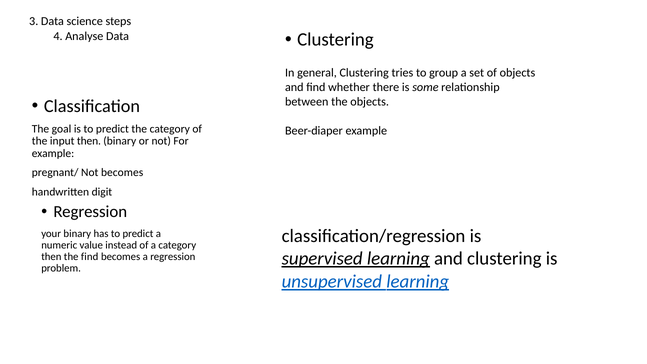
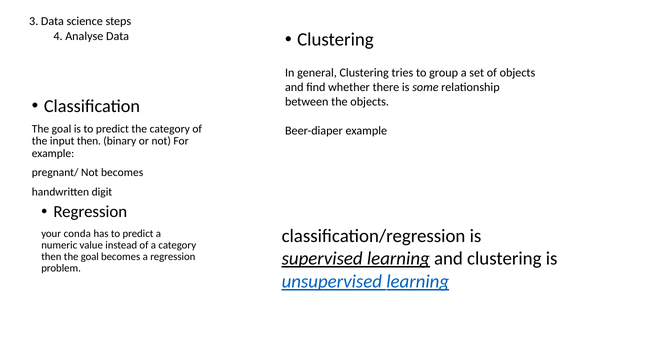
your binary: binary -> conda (77, 233)
then the find: find -> goal (90, 257)
